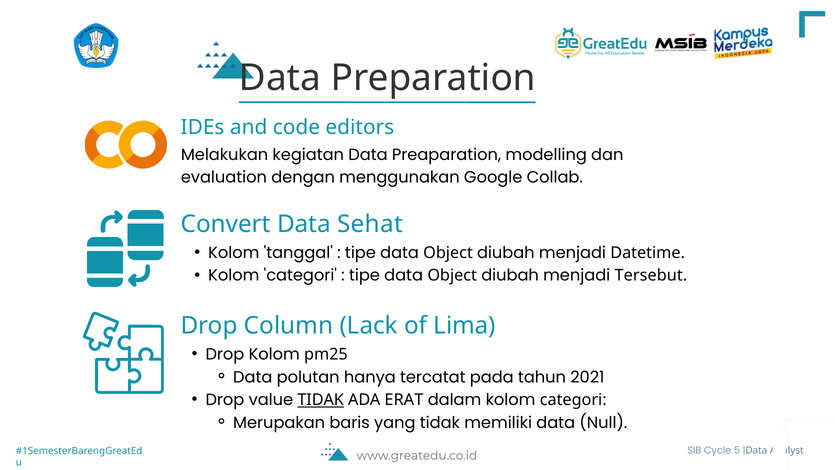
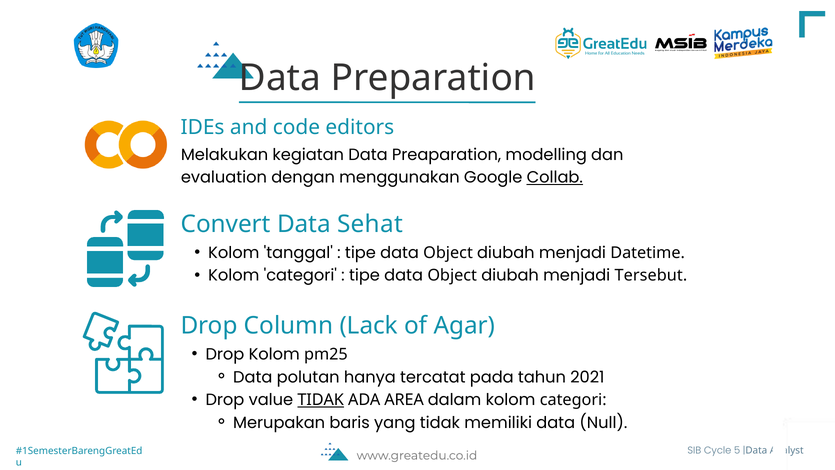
Collab underline: none -> present (555, 177)
Lima: Lima -> Agar (464, 326)
ERAT: ERAT -> AREA (404, 400)
